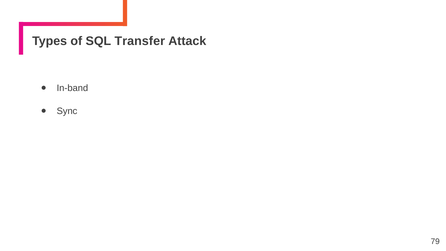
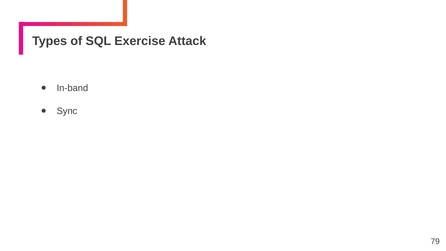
Transfer: Transfer -> Exercise (140, 41)
